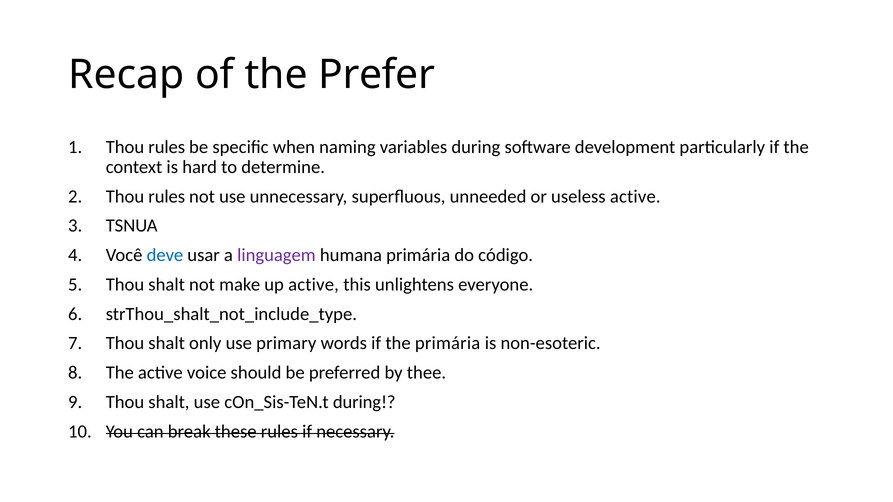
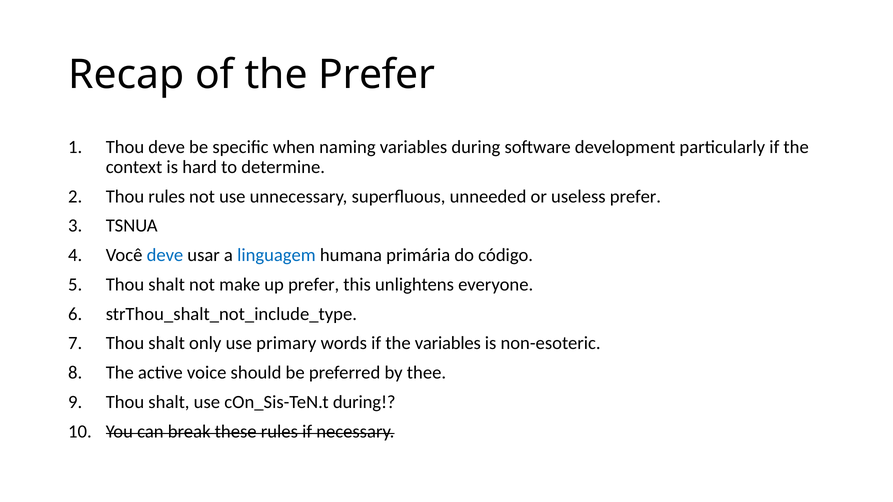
rules: rules -> deve (167, 147)
useless active: active -> prefer (635, 196)
linguagem colour: purple -> blue (276, 255)
up active: active -> prefer (314, 285)
the primária: primária -> variables (448, 343)
